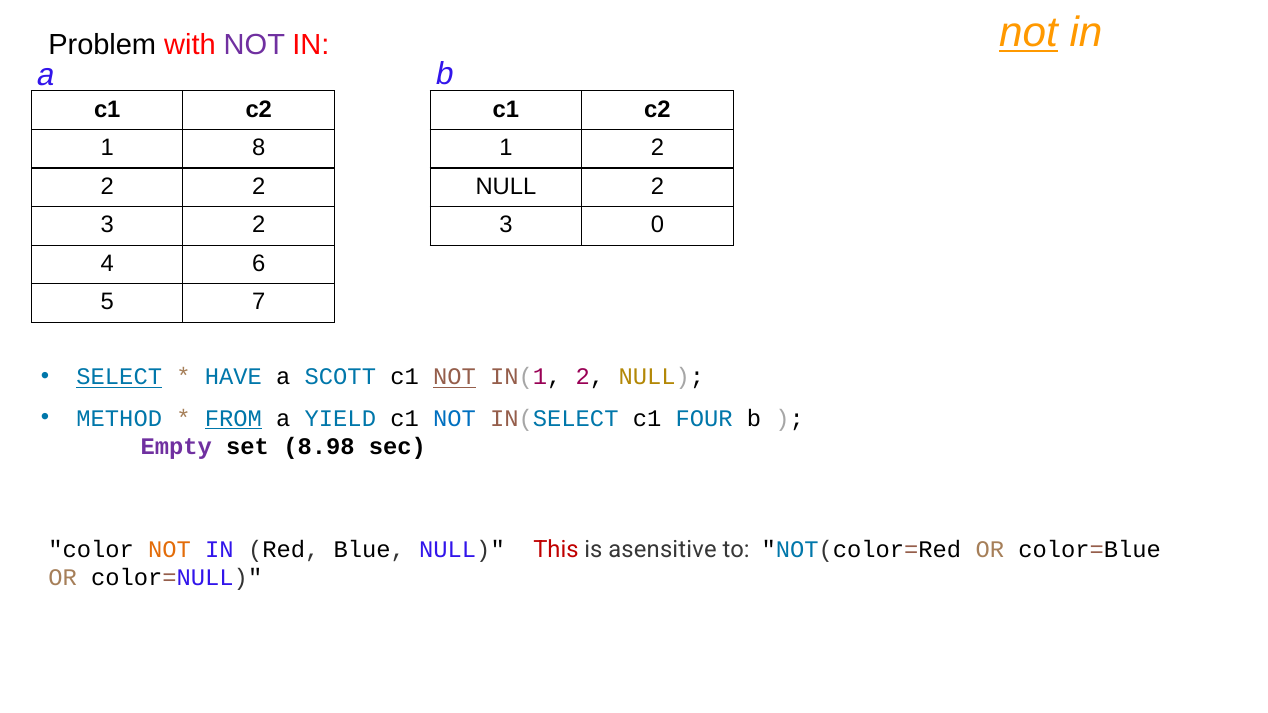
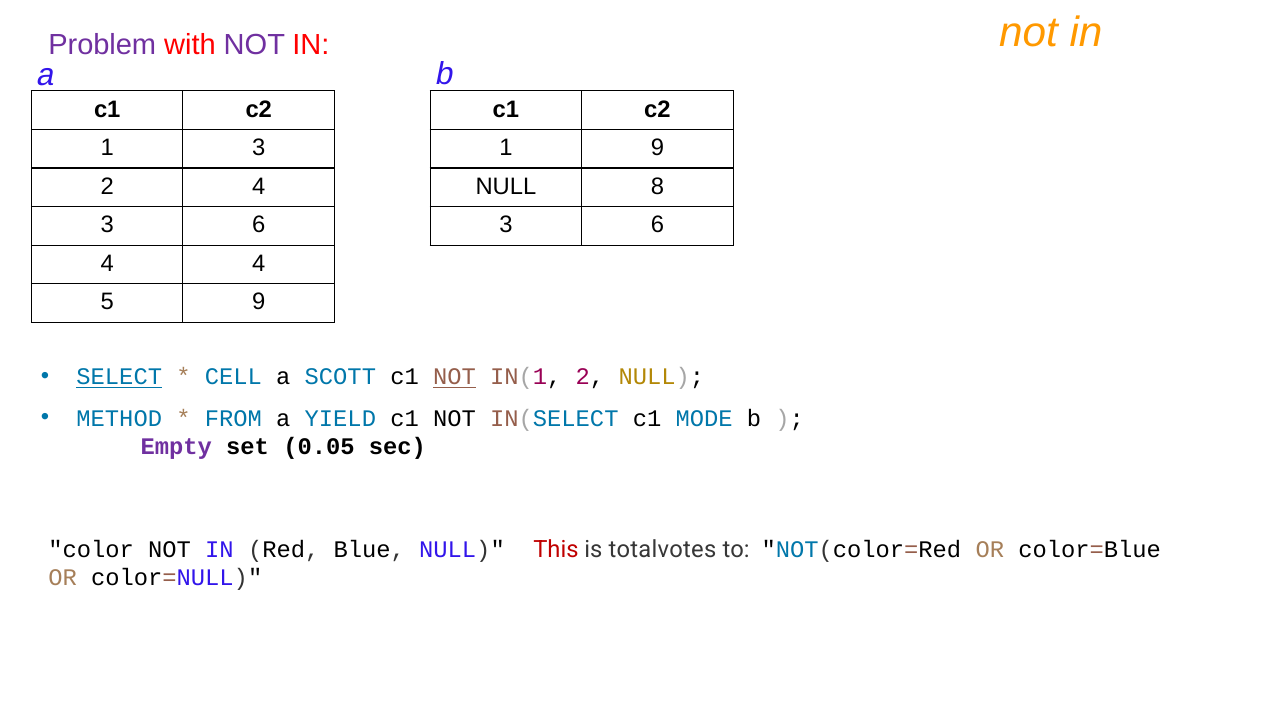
not underline: present -> none (1028, 33)
Problem colour: black -> purple (102, 45)
1 8: 8 -> 3 (259, 148)
1 2: 2 -> 9 (657, 148)
2 2: 2 -> 4 (259, 187)
NULL 2: 2 -> 8 (657, 187)
2: 2 -> 6 (259, 225)
0: 0 -> 6 (657, 225)
4 6: 6 -> 4 (259, 264)
5 7: 7 -> 9 (259, 302)
HAVE: HAVE -> CELL (233, 377)
FROM underline: present -> none (233, 418)
NOT colour: blue -> black (454, 418)
FOUR: FOUR -> MODE (704, 418)
8.98: 8.98 -> 0.05 (319, 447)
NOT colour: orange -> black (170, 549)
asensitive: asensitive -> totalvotes (662, 549)
